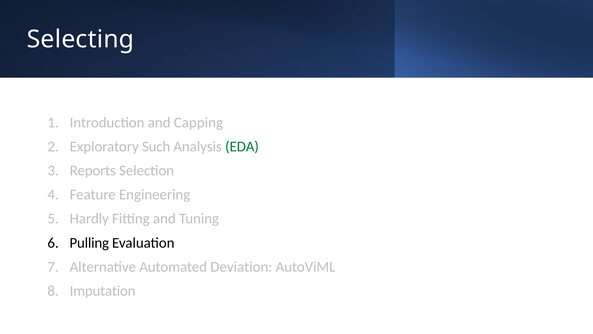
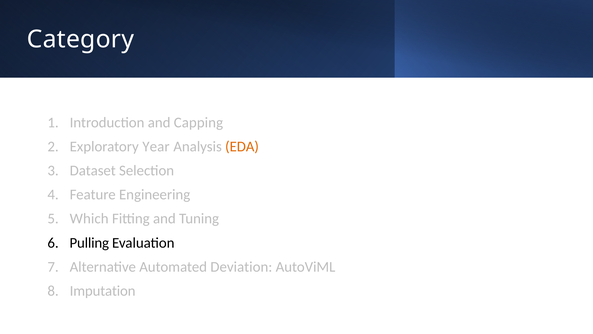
Selecting: Selecting -> Category (80, 39)
Such: Such -> Year (156, 147)
EDA colour: green -> orange (242, 147)
Reports: Reports -> Dataset (93, 171)
Hardly: Hardly -> Which (89, 218)
